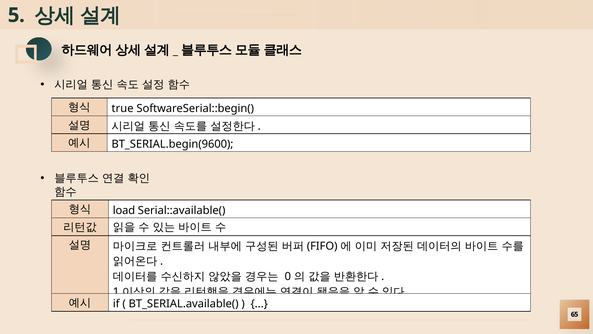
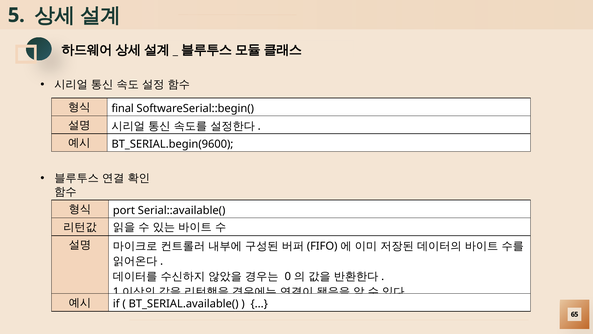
true: true -> final (123, 108)
load: load -> port (124, 210)
